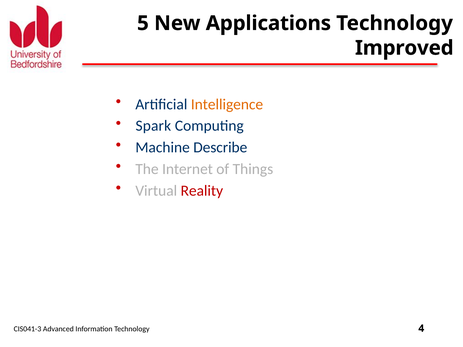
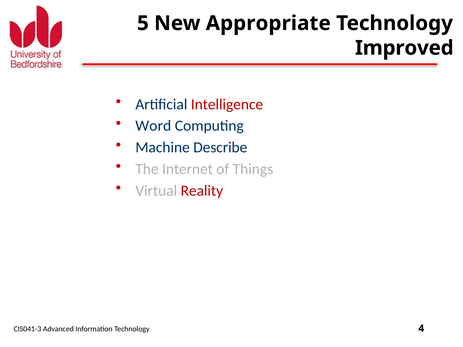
Applications: Applications -> Appropriate (268, 23)
Intelligence colour: orange -> red (227, 104)
Spark: Spark -> Word (153, 126)
